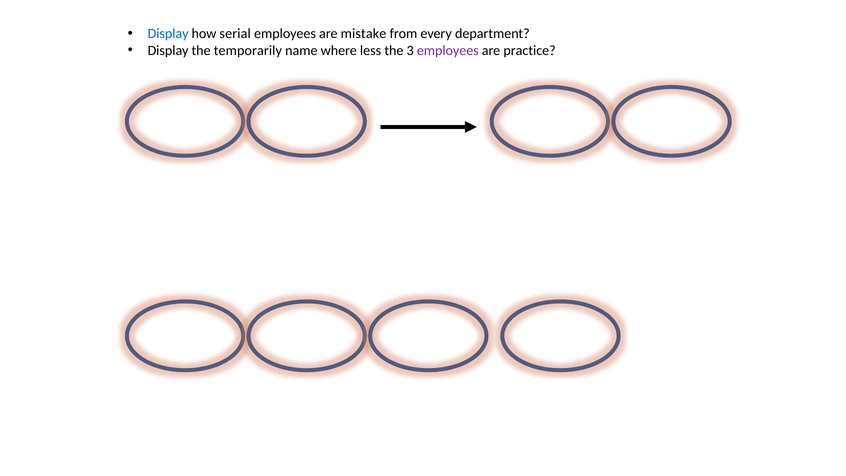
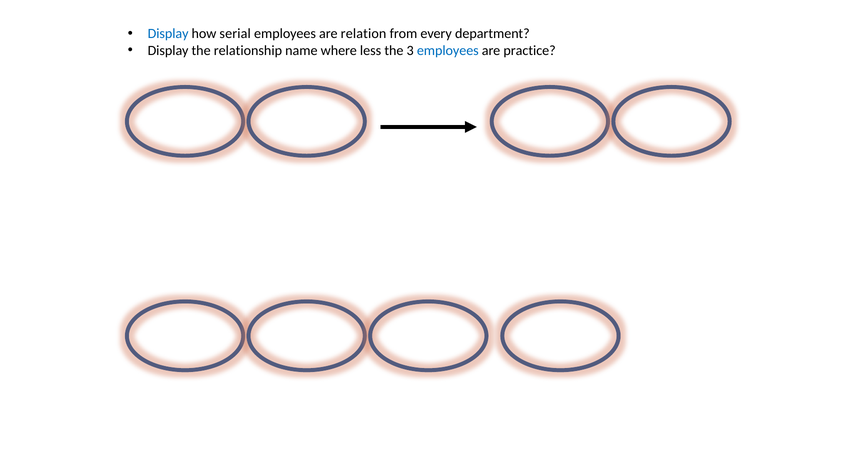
mistake: mistake -> relation (364, 34)
temporarily: temporarily -> relationship (248, 51)
employees colour: purple -> blue (448, 51)
